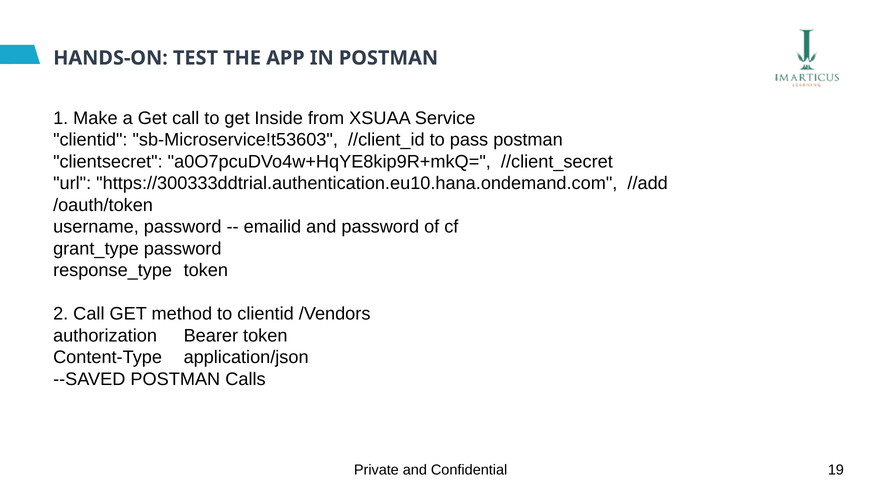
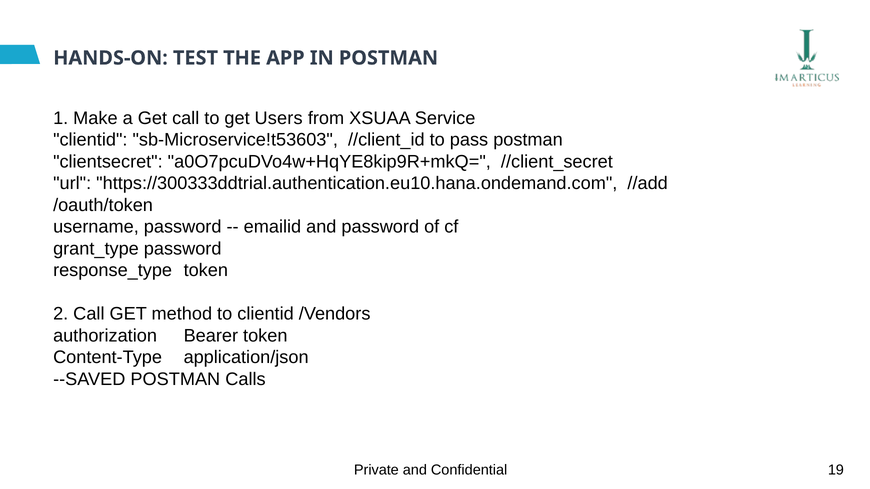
Inside: Inside -> Users (279, 118)
